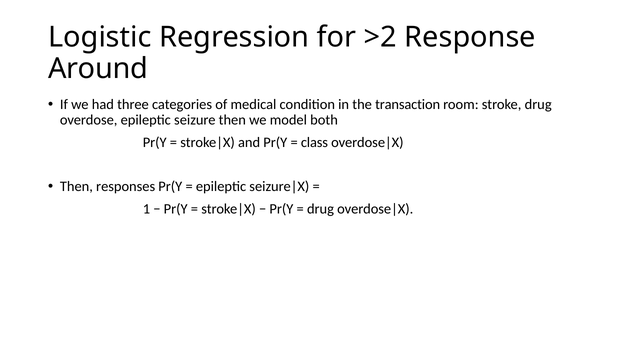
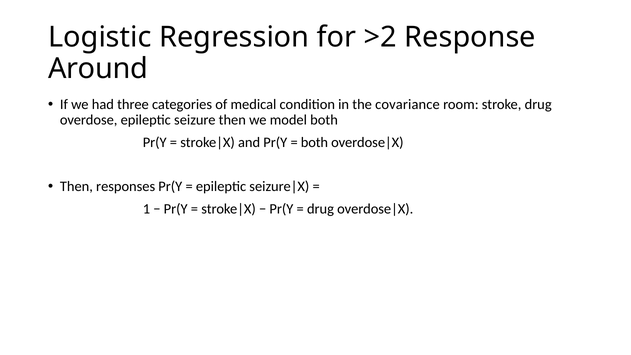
transaction: transaction -> covariance (407, 105)
class: class -> both (314, 142)
